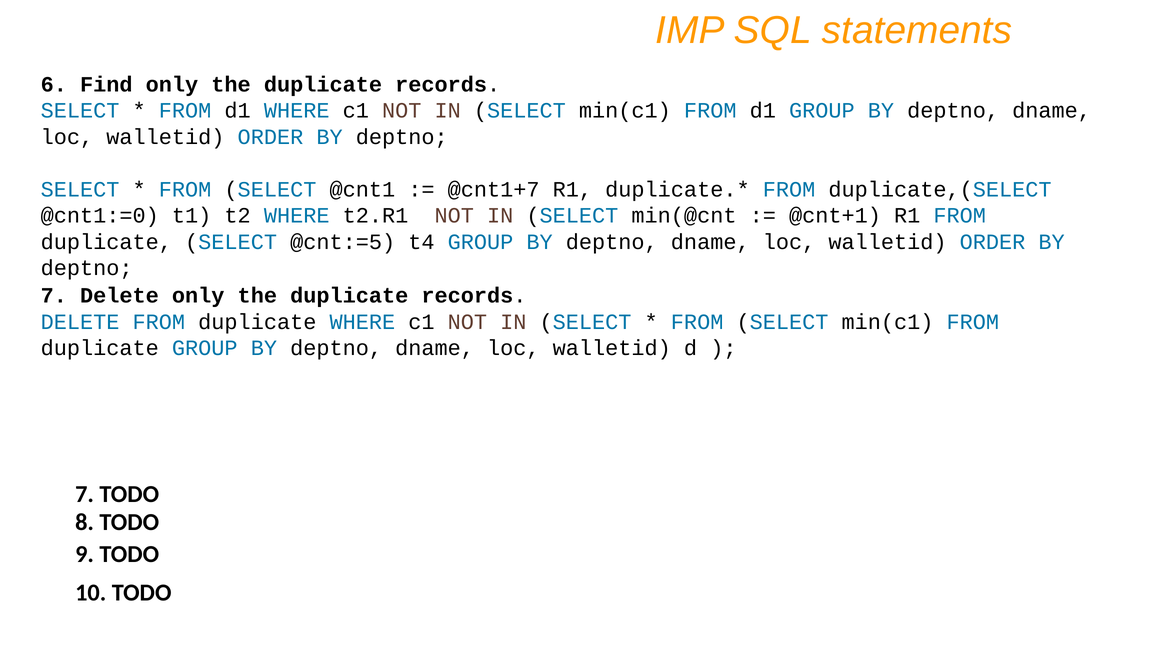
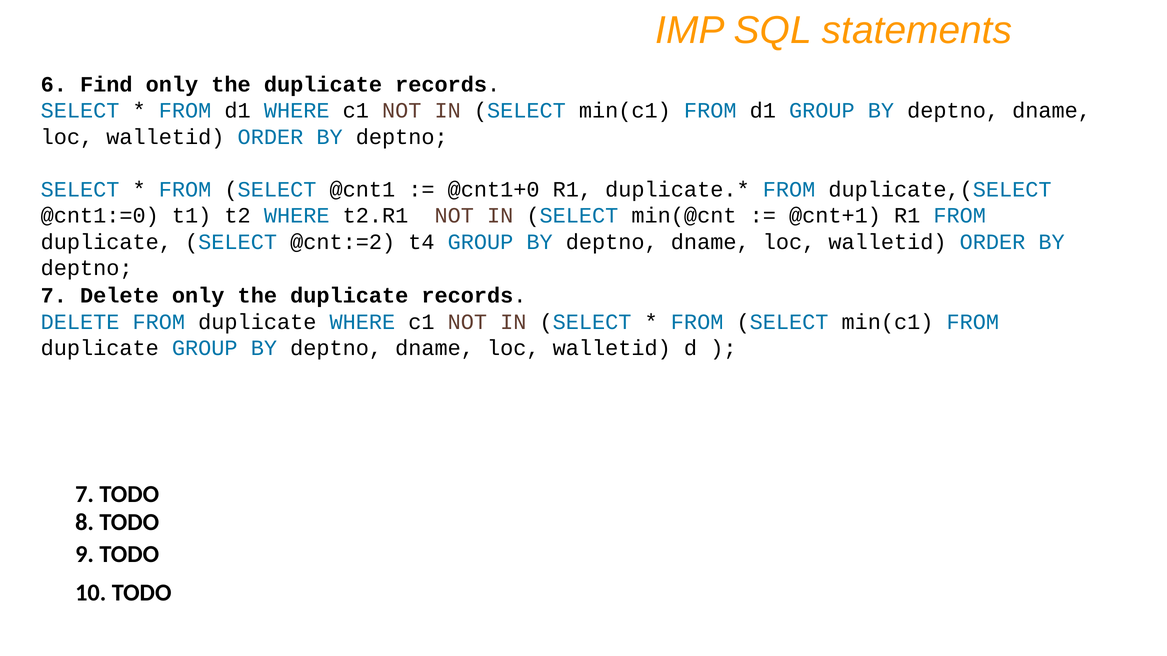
@cnt1+7: @cnt1+7 -> @cnt1+0 (494, 190)
@cnt:=5: @cnt:=5 -> @cnt:=2 (343, 242)
